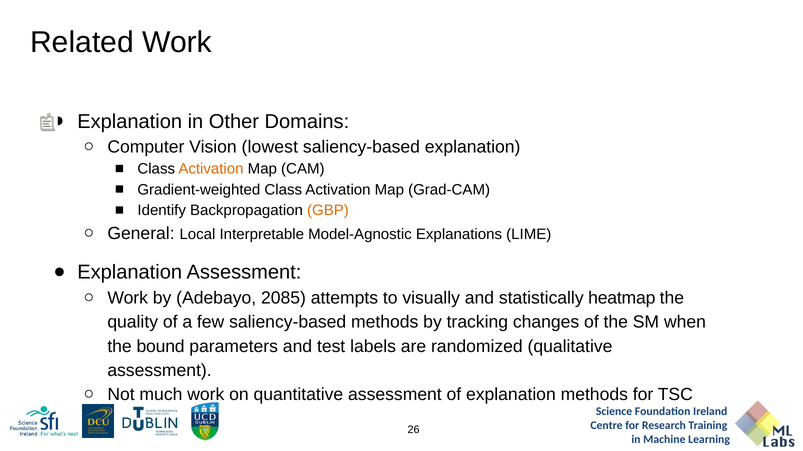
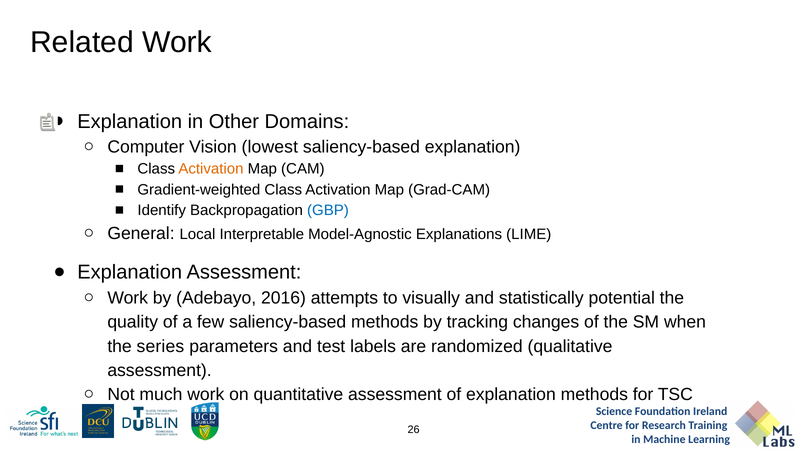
GBP colour: orange -> blue (328, 211)
2085: 2085 -> 2016 (283, 298)
heatmap: heatmap -> potential (622, 298)
bound: bound -> series (160, 347)
